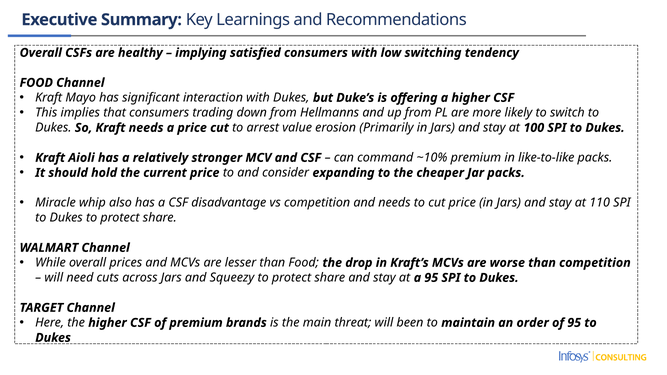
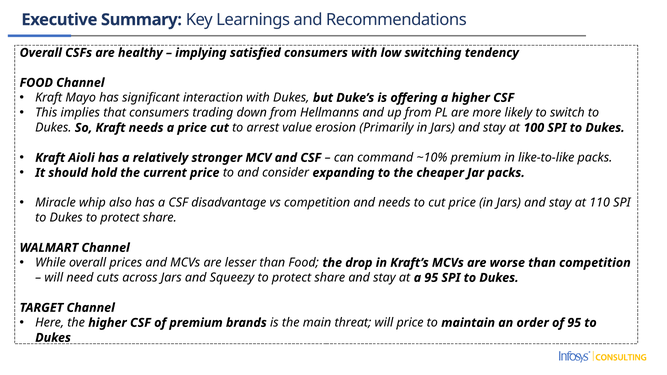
will been: been -> price (410, 323)
